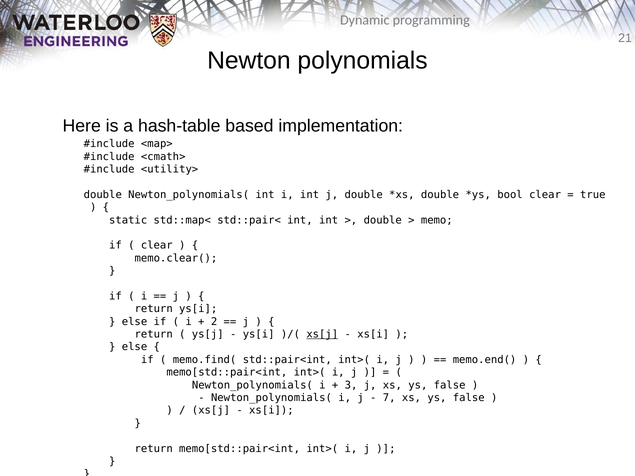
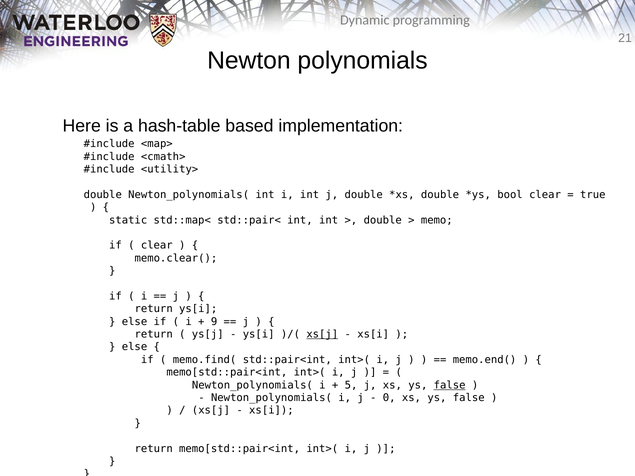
2: 2 -> 9 (214, 322)
3: 3 -> 5 (351, 385)
false underline: none -> present (450, 385)
7: 7 -> 0 (389, 398)
